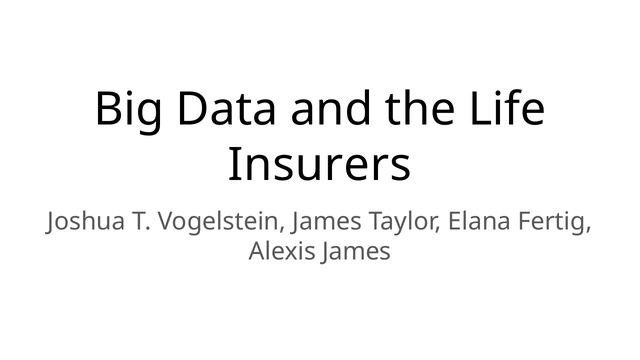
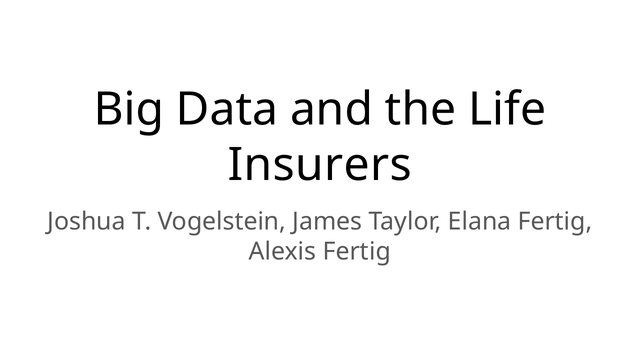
Alexis James: James -> Fertig (357, 251)
